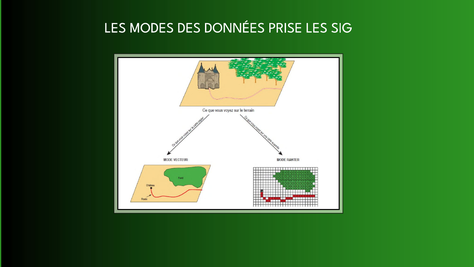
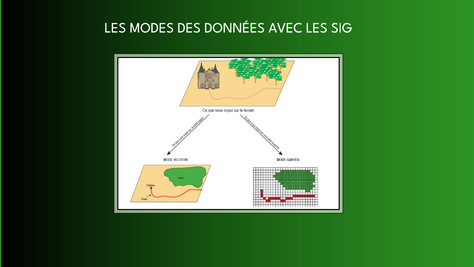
PRISE: PRISE -> AVEC (285, 28)
